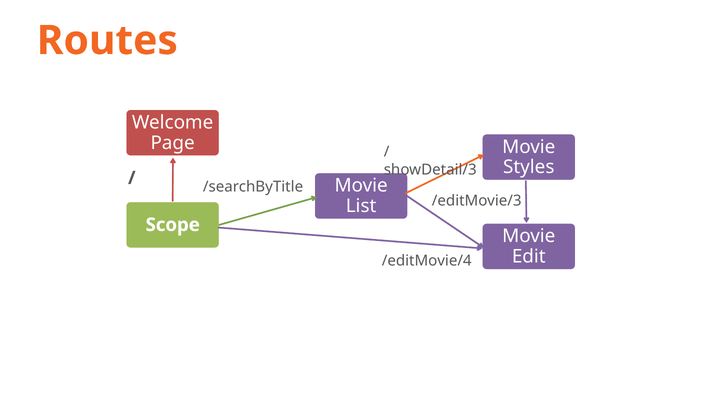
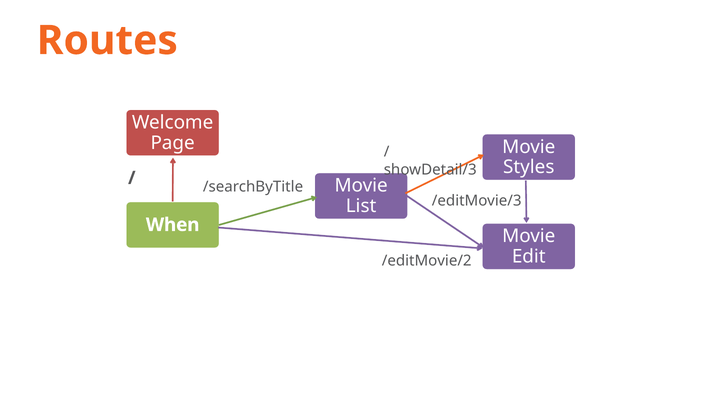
Scope: Scope -> When (173, 225)
/editMovie/4: /editMovie/4 -> /editMovie/2 (427, 260)
